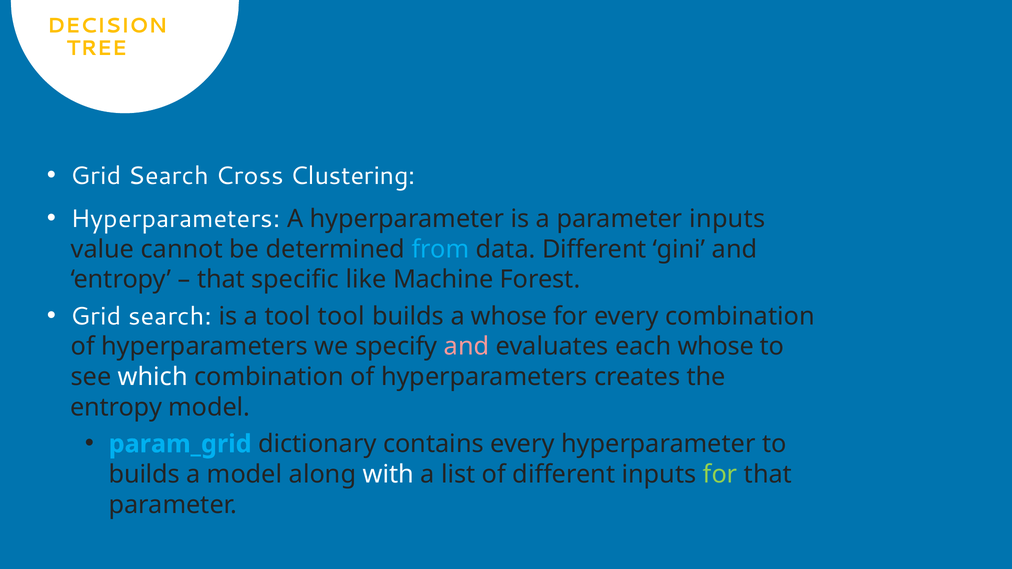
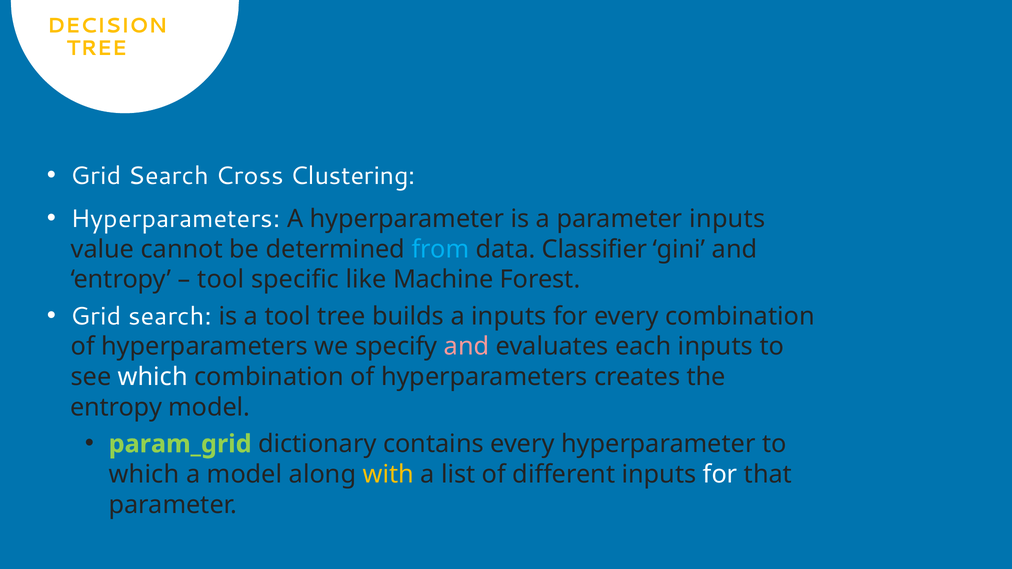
data Different: Different -> Classifier (594, 249)
that: that -> tool (221, 280)
tool tool: tool -> tree (341, 316)
a whose: whose -> inputs (509, 316)
each whose: whose -> inputs (716, 347)
param_grid colour: light blue -> light green (180, 444)
builds: builds -> which (144, 475)
with colour: white -> yellow (388, 475)
for colour: light green -> white (720, 475)
